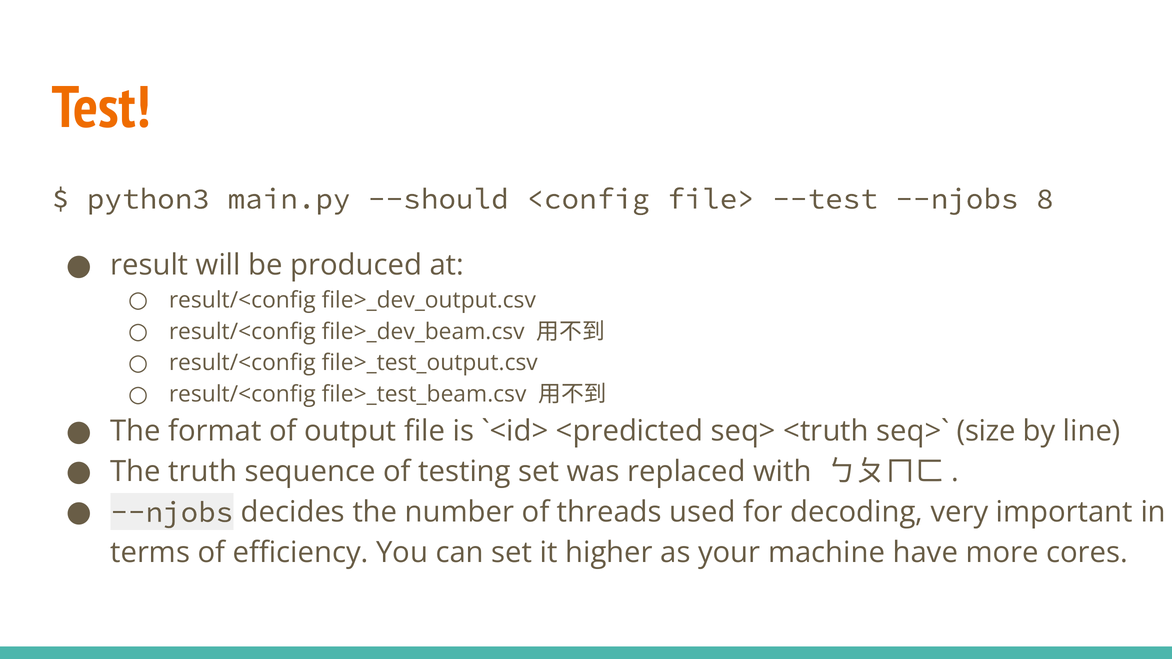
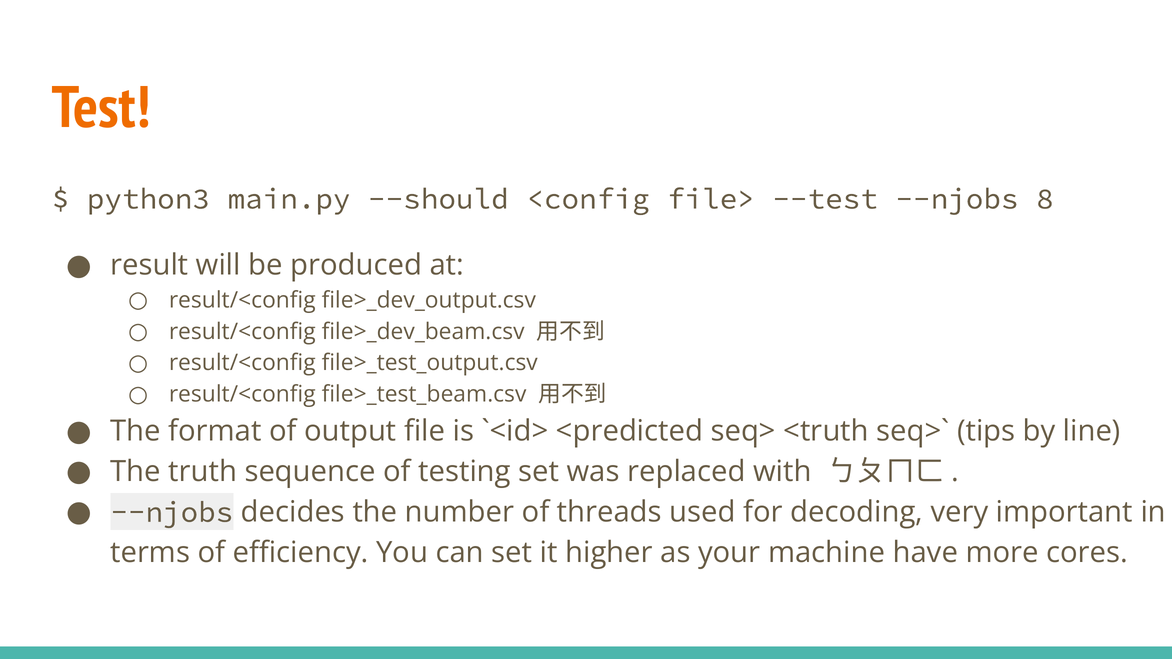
size: size -> tips (986, 431)
